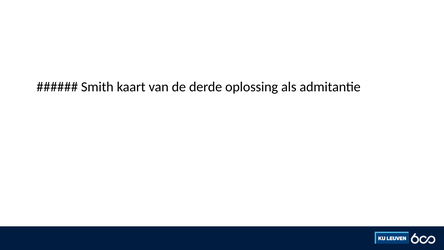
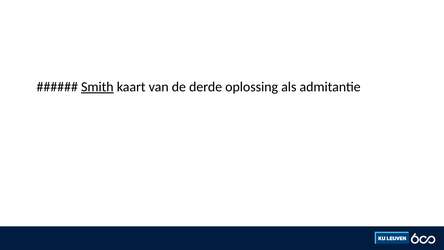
Smith underline: none -> present (97, 87)
